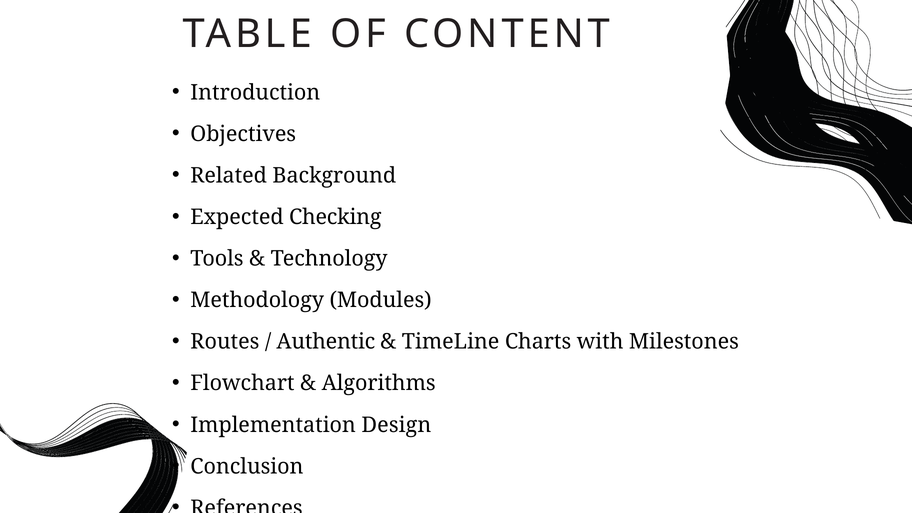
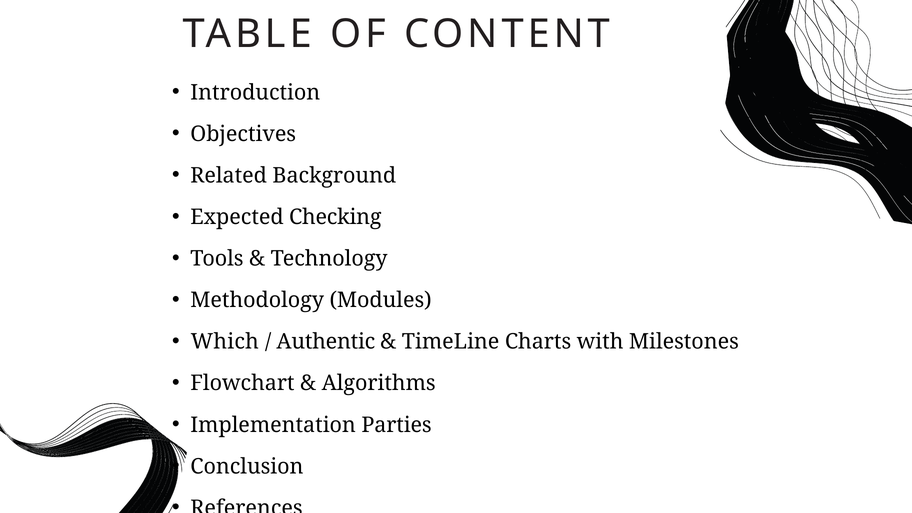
Routes: Routes -> Which (225, 342)
Design: Design -> Parties (397, 425)
